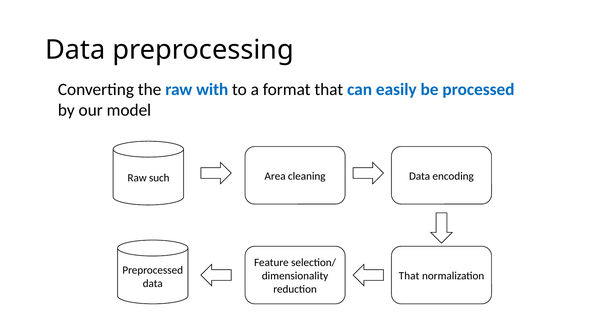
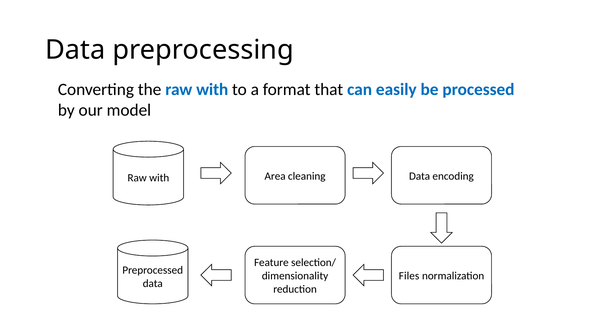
such: such -> with (159, 178)
That: That -> Files (409, 276)
